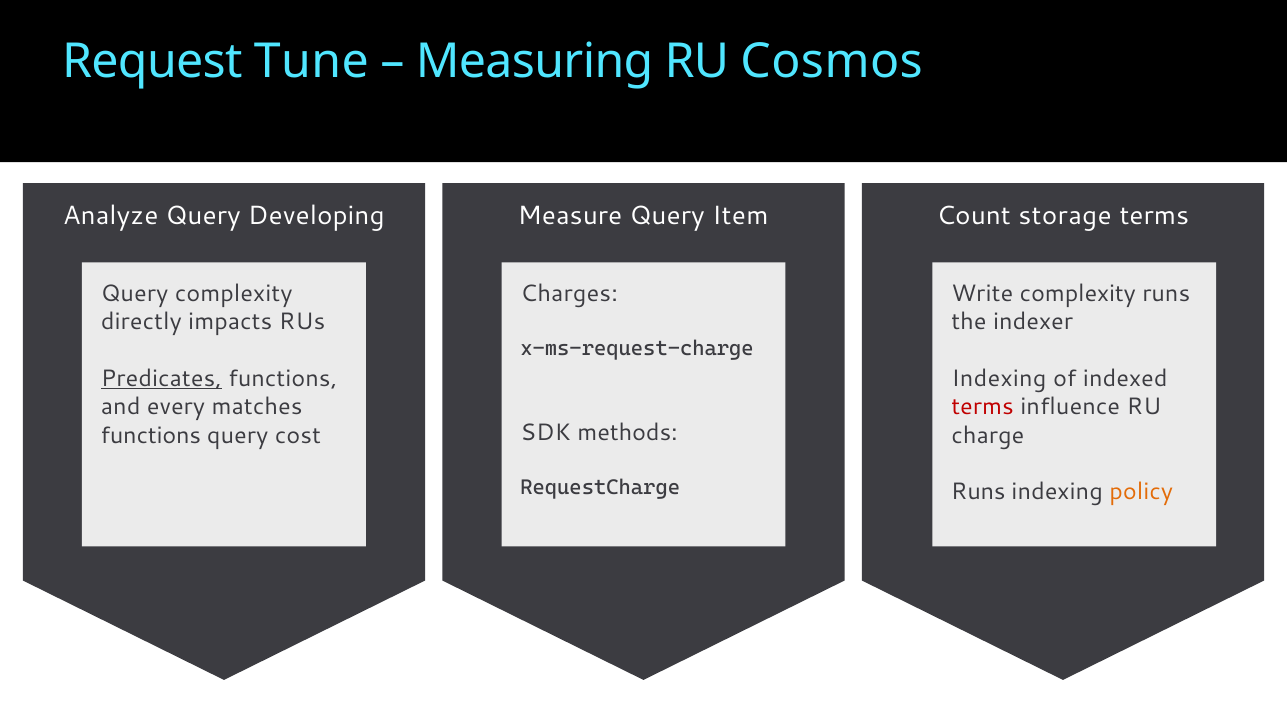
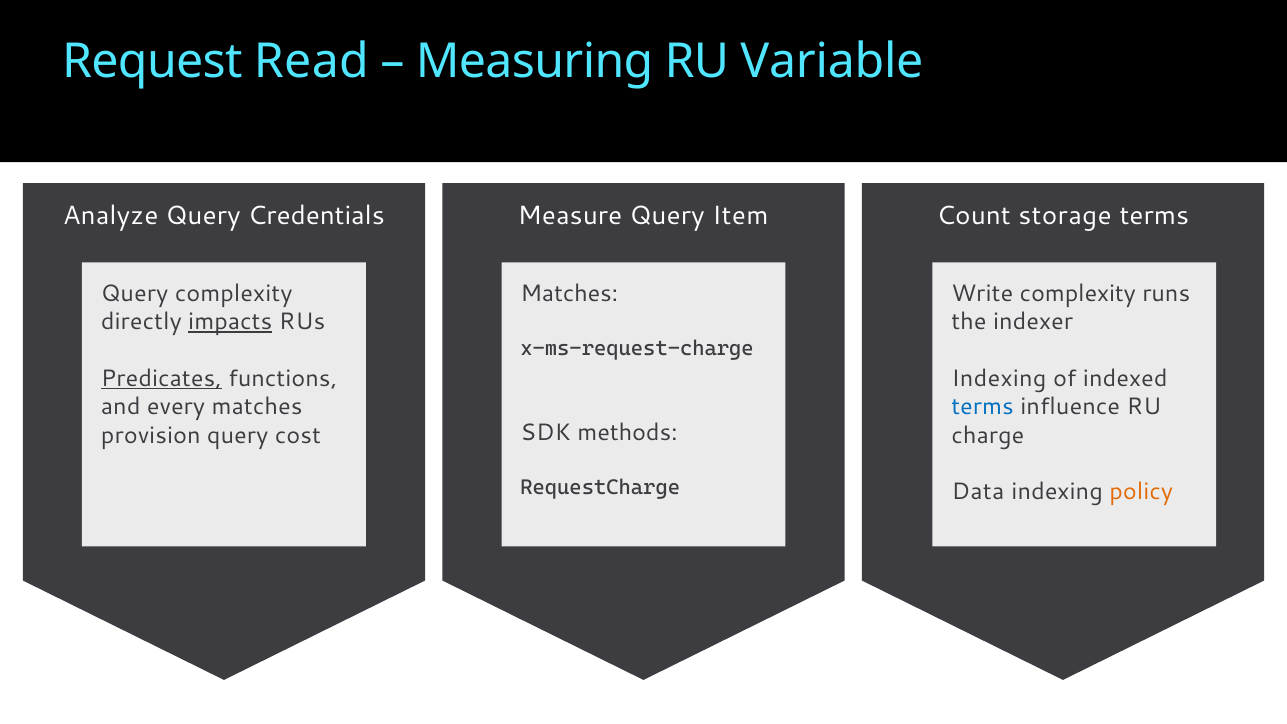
Tune: Tune -> Read (311, 62)
Cosmos: Cosmos -> Variable (832, 62)
Developing: Developing -> Credentials (316, 216)
Charges: Charges -> Matches (569, 293)
impacts underline: none -> present (230, 322)
terms colour: red -> blue (983, 407)
functions: functions -> provision (151, 435)
Runs: Runs -> Data (978, 492)
